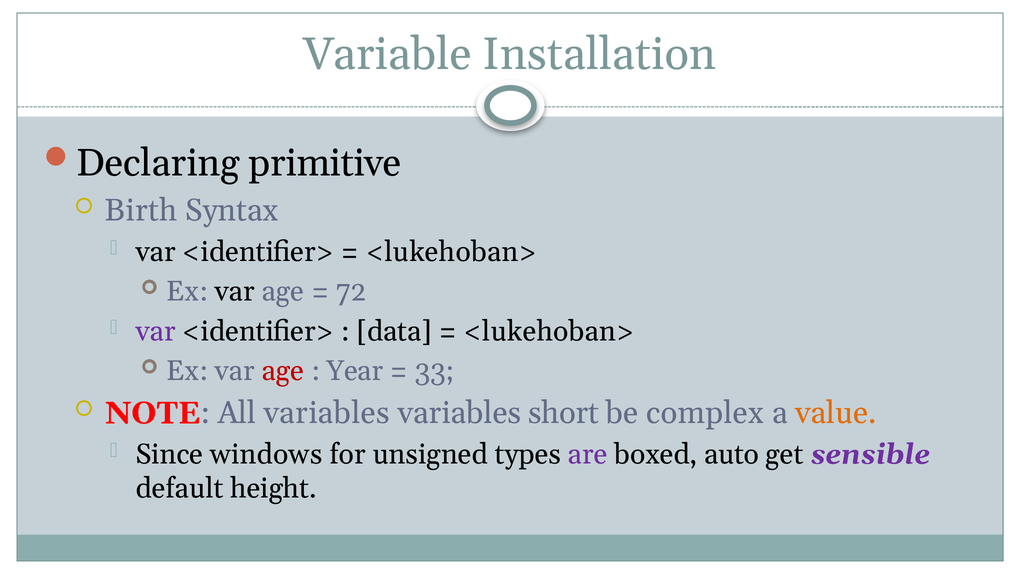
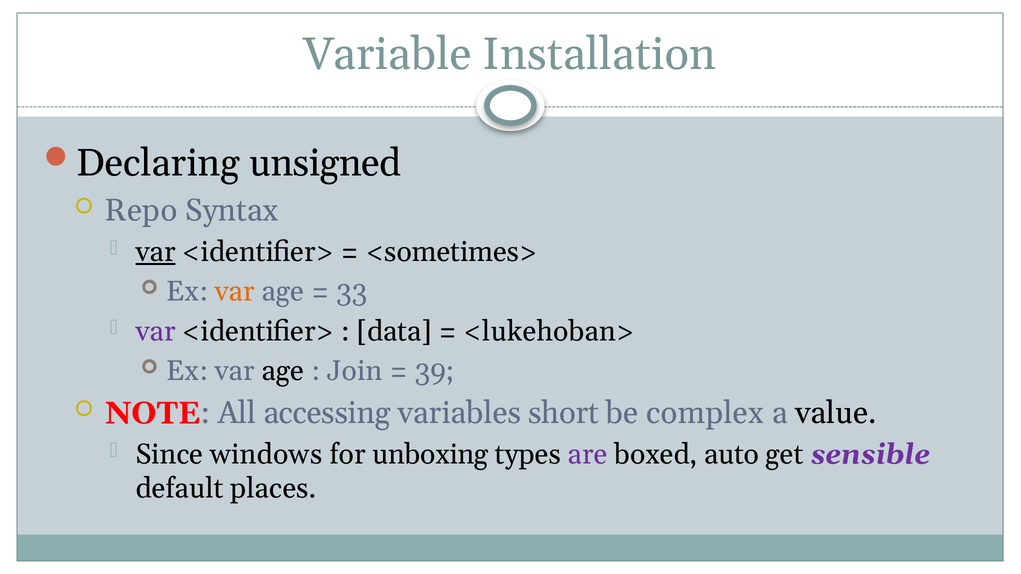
primitive: primitive -> unsigned (325, 163)
Birth: Birth -> Repo (141, 211)
var underline: none -> present (156, 252)
<lukehoban>: <lukehoban> -> <sometimes> (452, 252)
var colour: black -> orange (235, 292)
72: 72 -> 33 (352, 292)
age colour: red -> black (283, 371)
Year: Year -> Join (355, 371)
33: 33 -> 39 (435, 371)
All variables: variables -> accessing (327, 413)
value colour: orange -> black (836, 413)
unsigned: unsigned -> unboxing (430, 455)
height: height -> places (273, 489)
